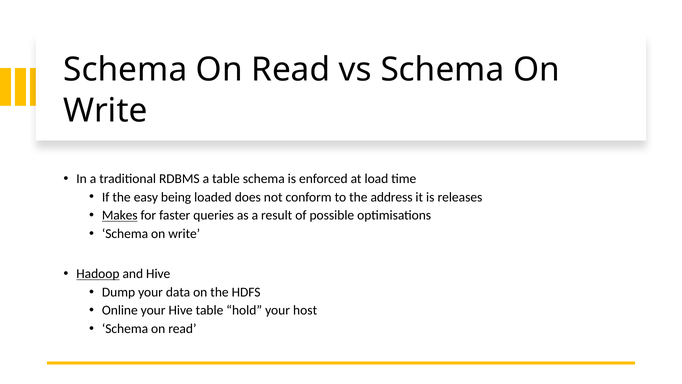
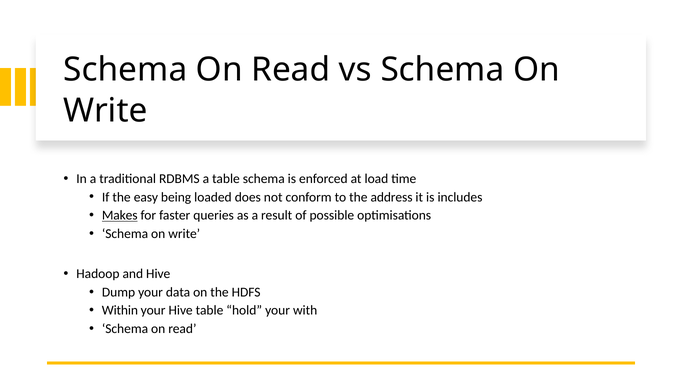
releases: releases -> includes (460, 197)
Hadoop underline: present -> none (98, 274)
Online: Online -> Within (120, 310)
host: host -> with (305, 310)
